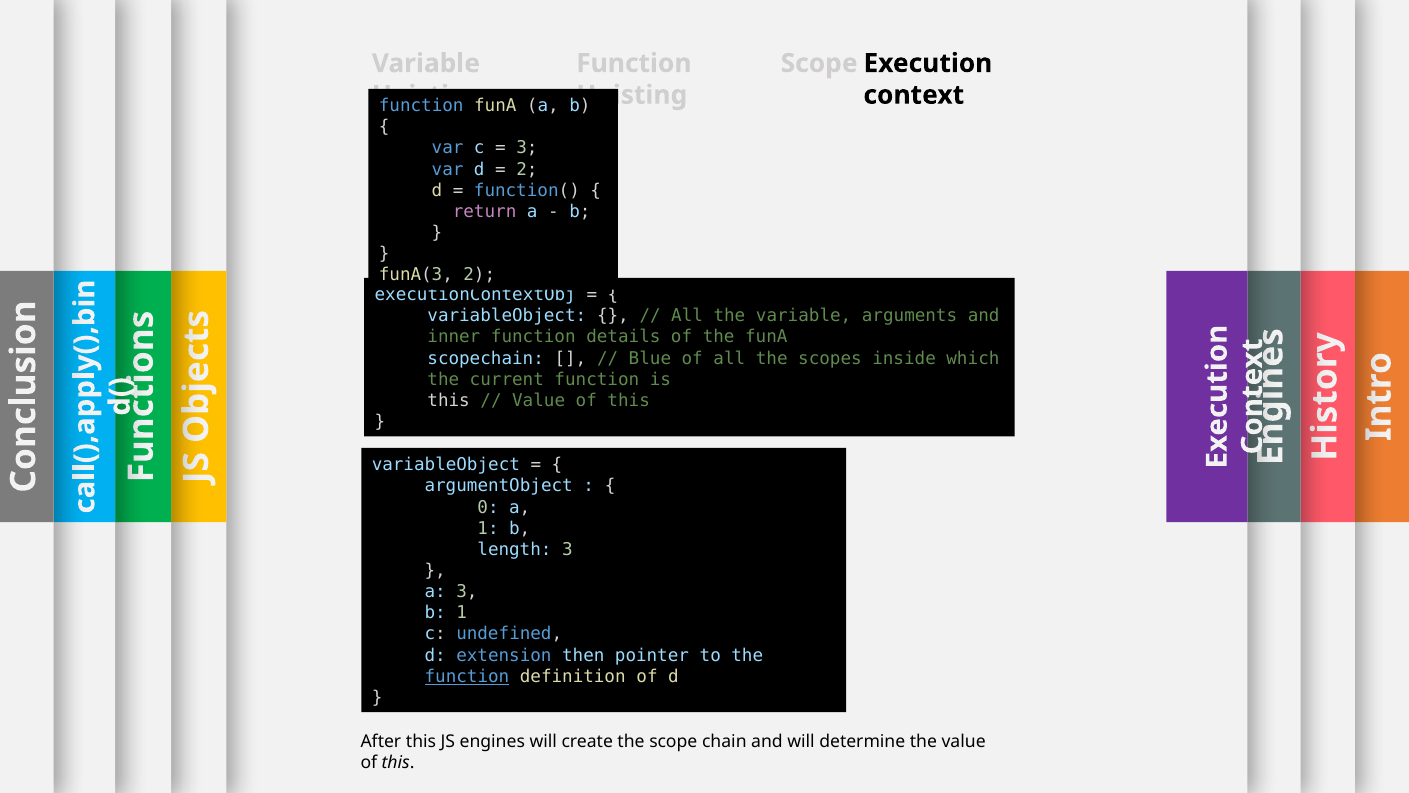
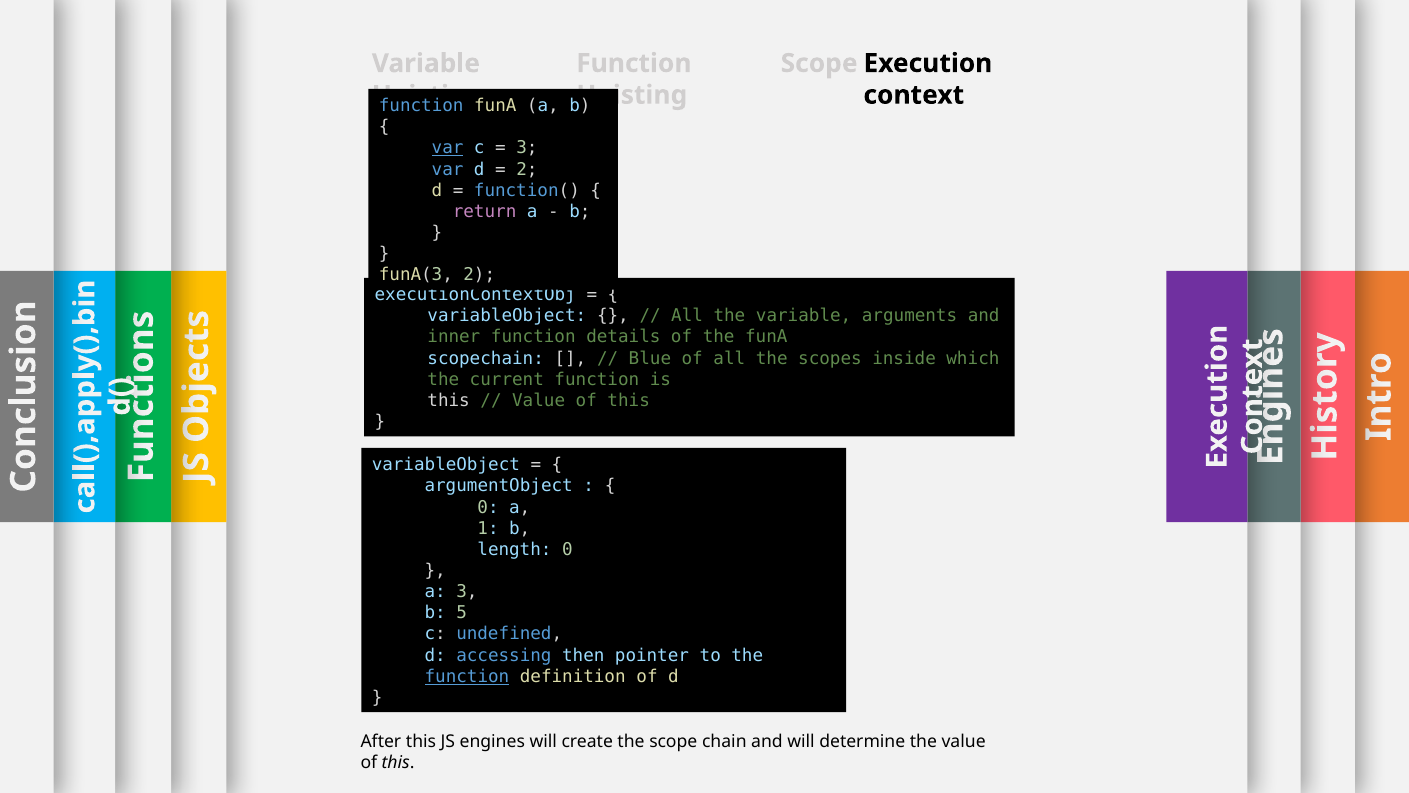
var underline: none -> present (448, 148)
length 3: 3 -> 0 (567, 549)
b 1: 1 -> 5 (462, 613)
extension: extension -> accessing (504, 655)
